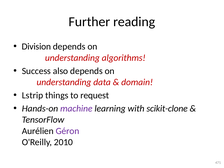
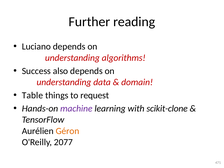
Division: Division -> Luciano (36, 47)
Lstrip: Lstrip -> Table (32, 95)
Géron colour: purple -> orange (68, 131)
2010: 2010 -> 2077 (63, 142)
